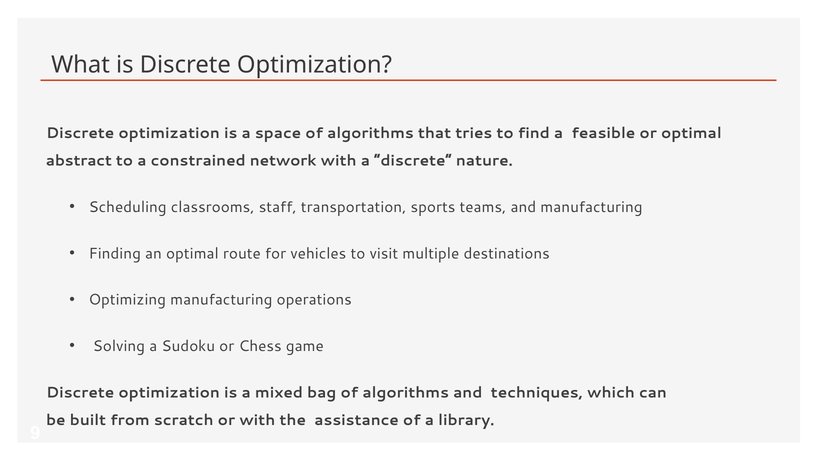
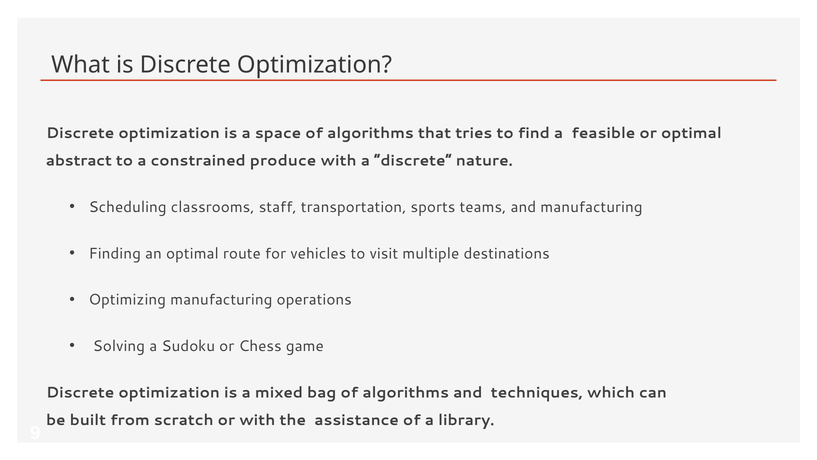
network: network -> produce (283, 161)
